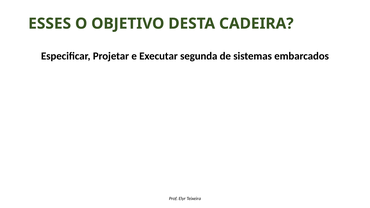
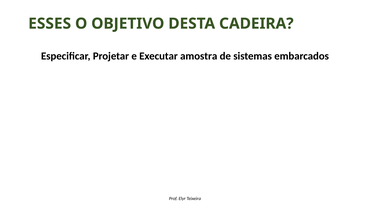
segunda: segunda -> amostra (199, 56)
